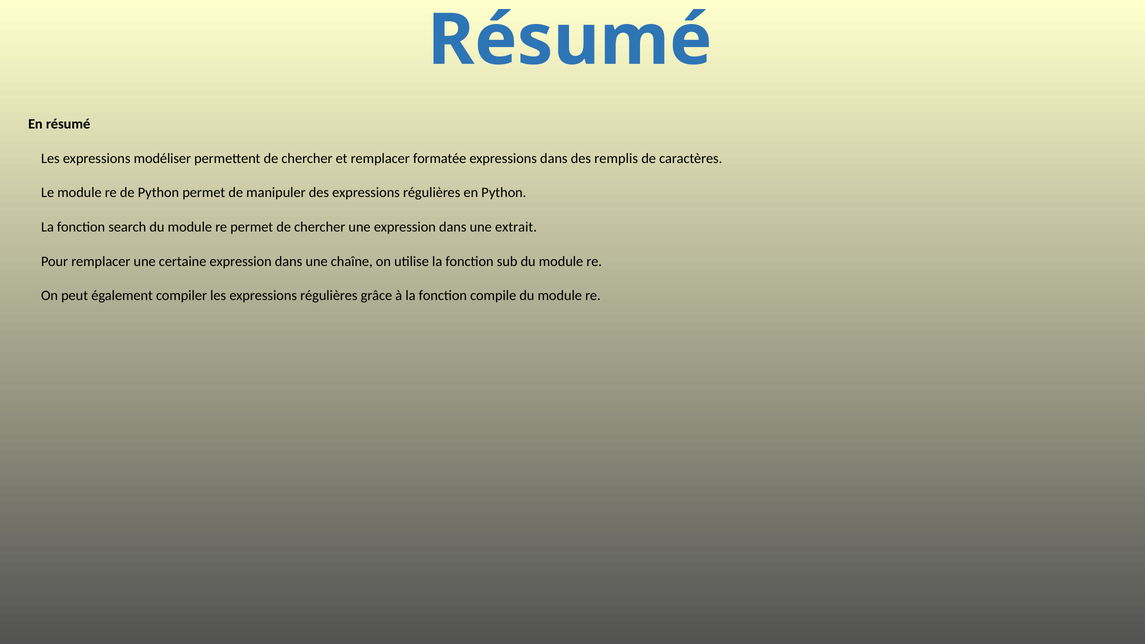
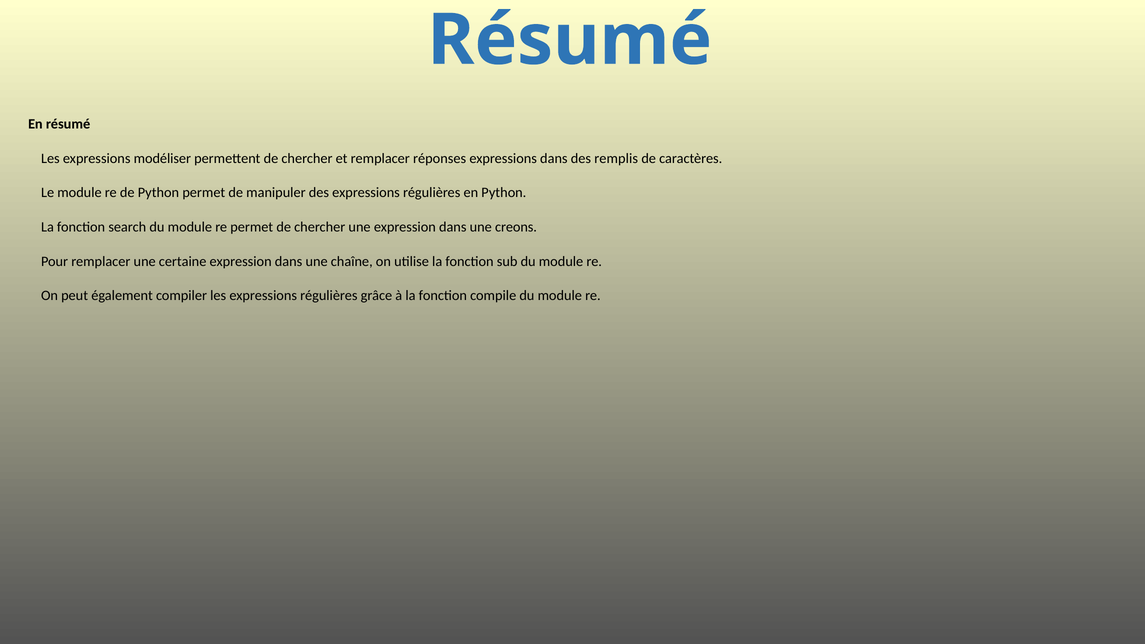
formatée: formatée -> réponses (440, 158)
extrait: extrait -> creons (516, 227)
